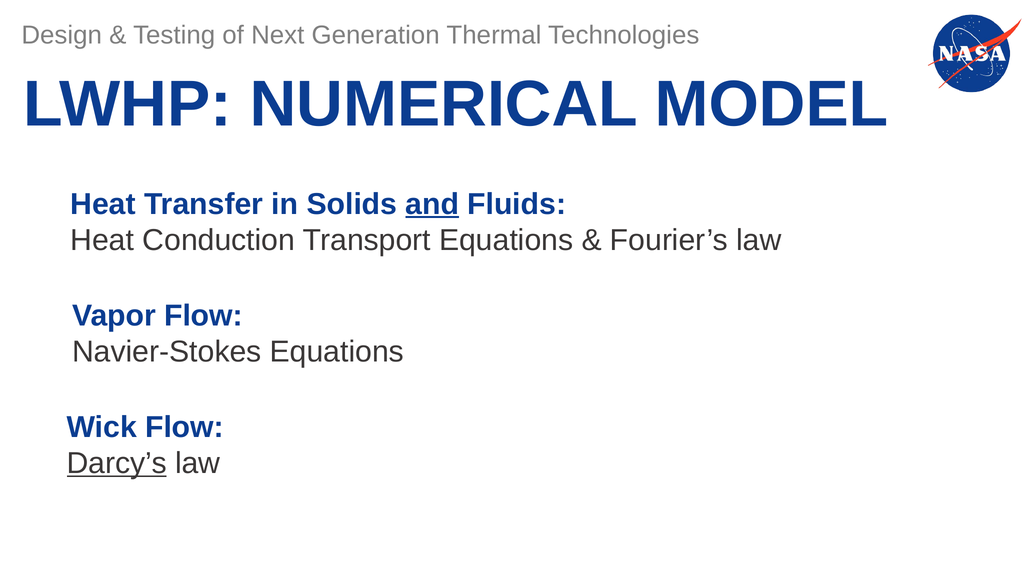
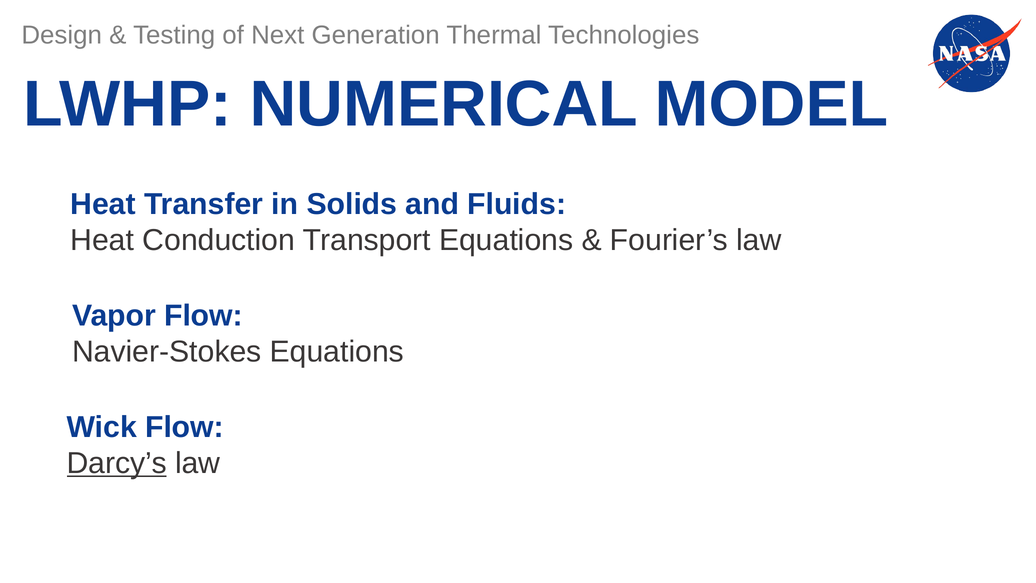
and underline: present -> none (432, 204)
